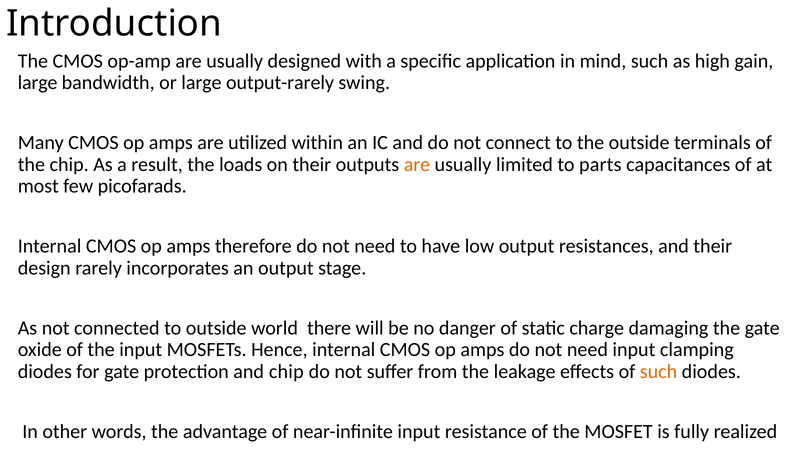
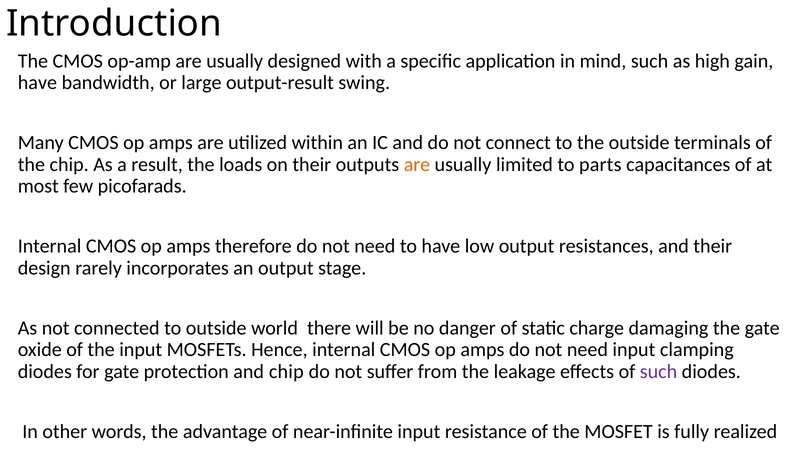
large: large -> have (37, 83)
output-rarely: output-rarely -> output-result (280, 83)
such colour: orange -> purple (659, 371)
